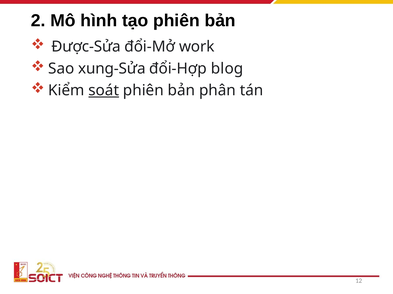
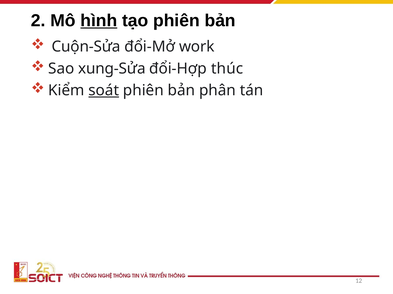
hình underline: none -> present (99, 21)
Được-Sửa: Được-Sửa -> Cuộn-Sửa (86, 47)
blog: blog -> thúc (227, 69)
